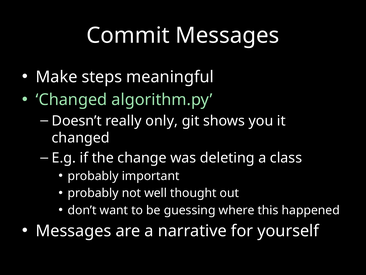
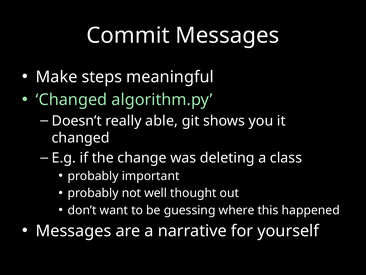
only: only -> able (162, 121)
